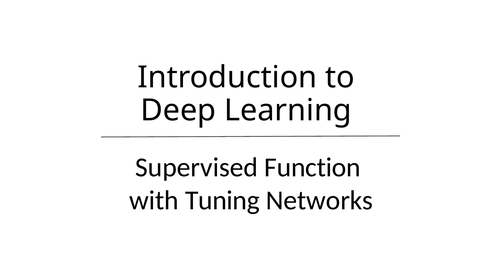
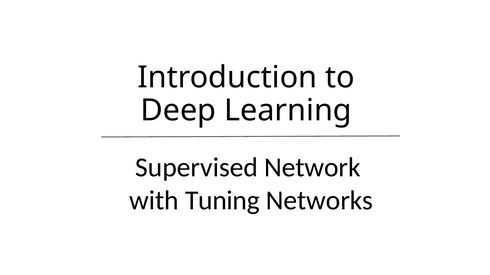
Function: Function -> Network (312, 168)
